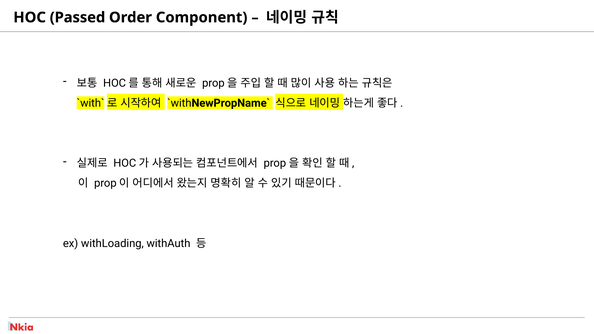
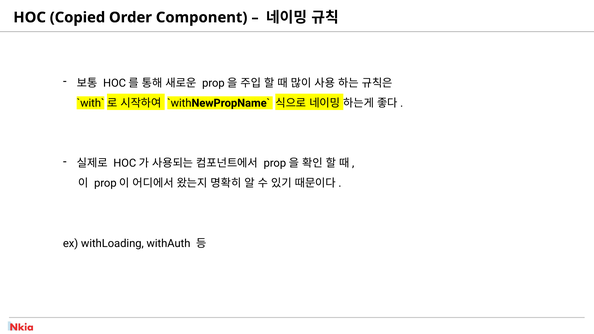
Passed: Passed -> Copied (77, 17)
